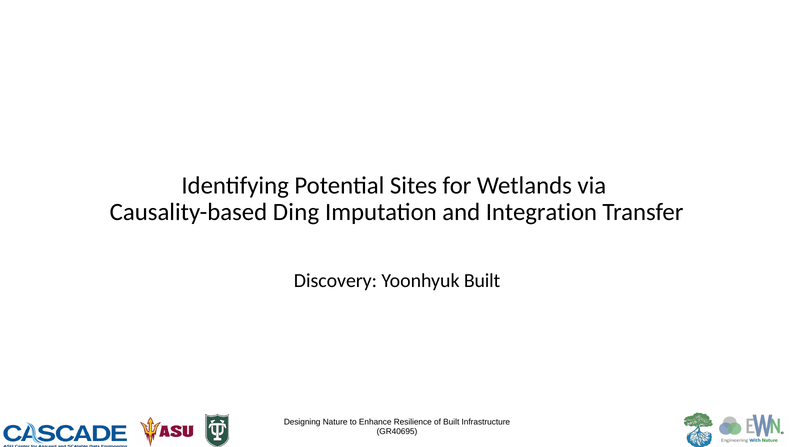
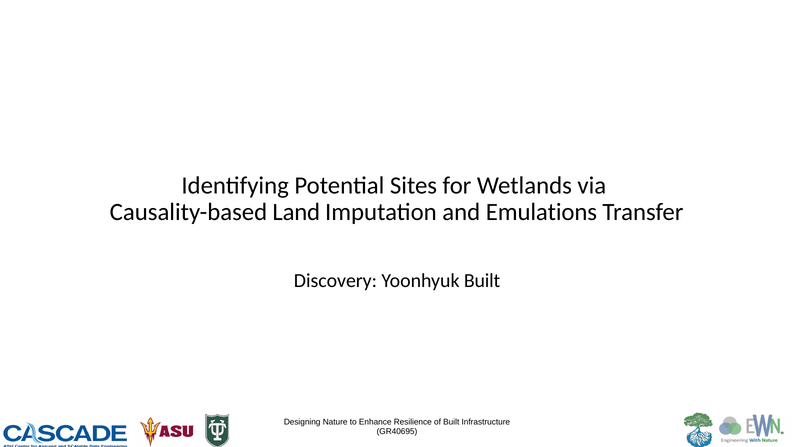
Ding: Ding -> Land (296, 212)
Integration: Integration -> Emulations (541, 212)
